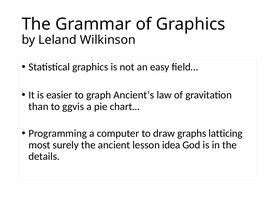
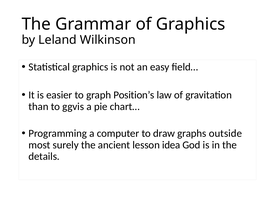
Ancient’s: Ancient’s -> Position’s (134, 95)
latticing: latticing -> outside (225, 134)
